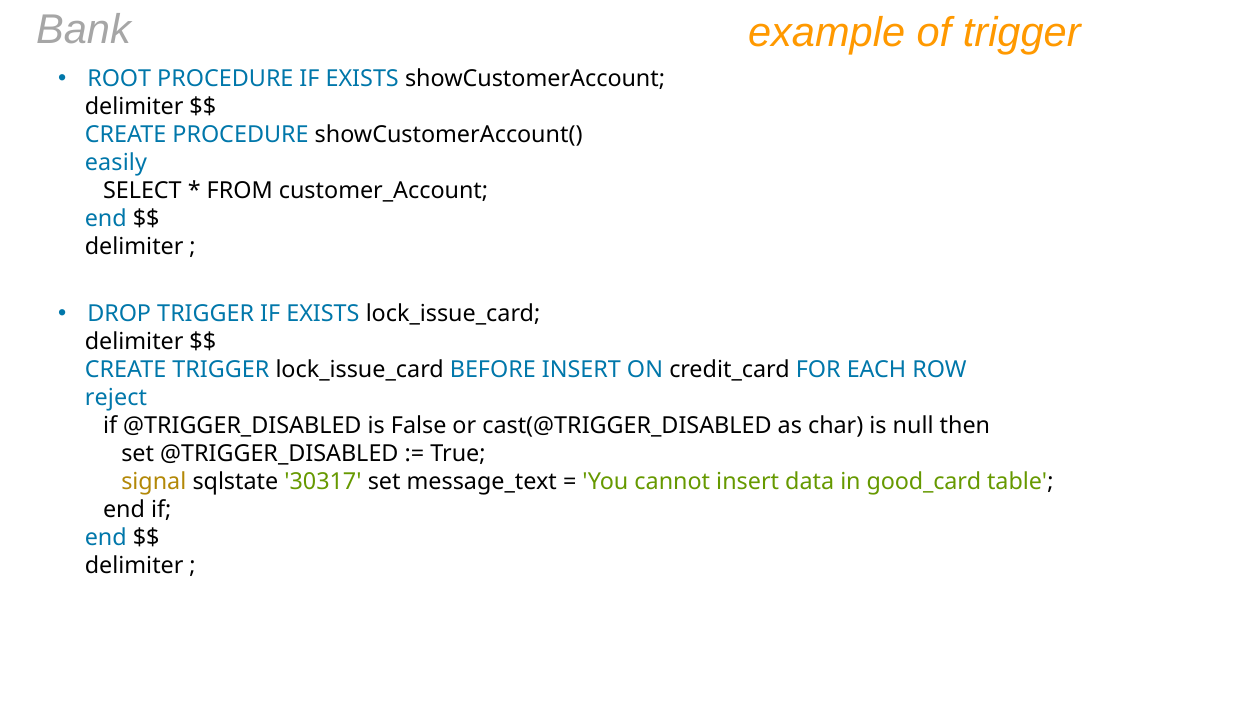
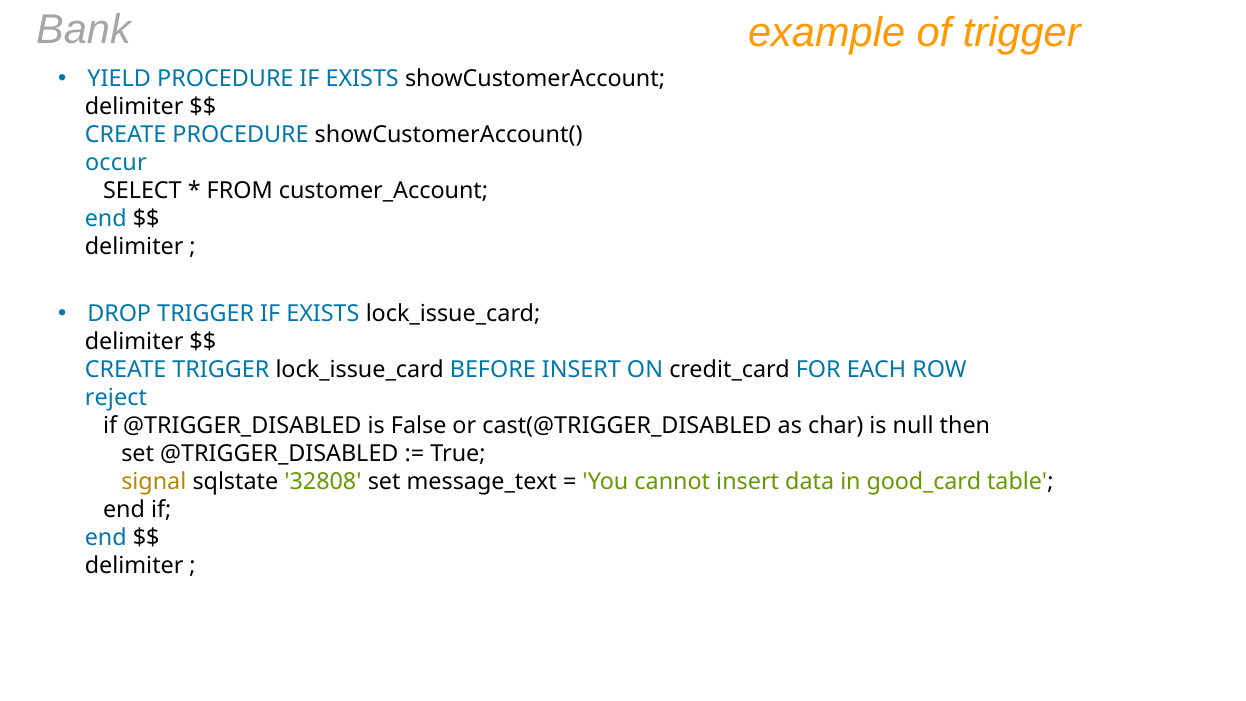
ROOT: ROOT -> YIELD (119, 79)
easily: easily -> occur (116, 163)
30317: 30317 -> 32808 (323, 482)
